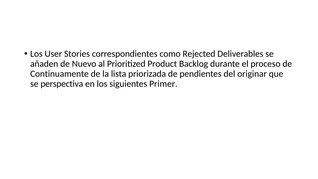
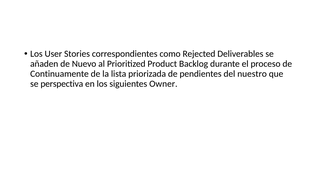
originar: originar -> nuestro (252, 74)
Primer: Primer -> Owner (163, 84)
